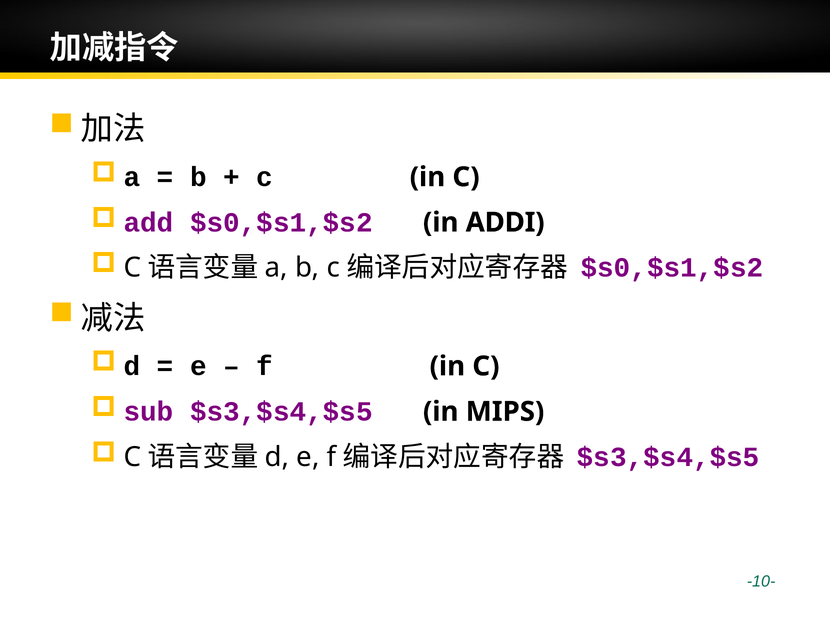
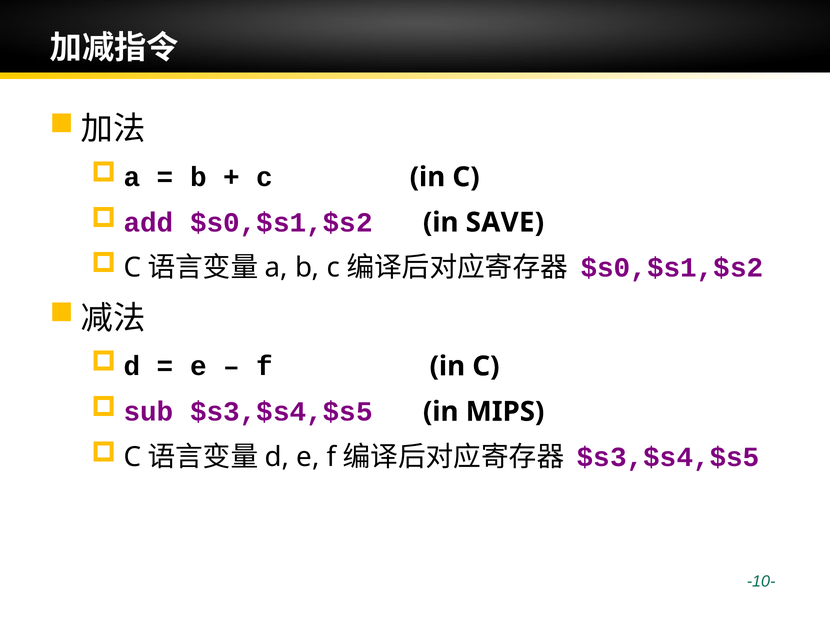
ADDI: ADDI -> SAVE (505, 222)
